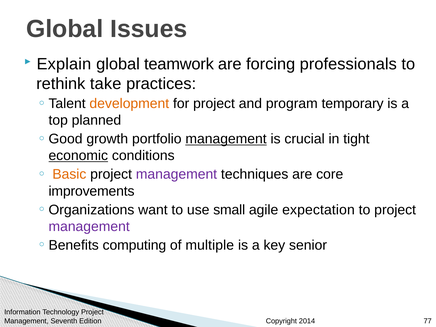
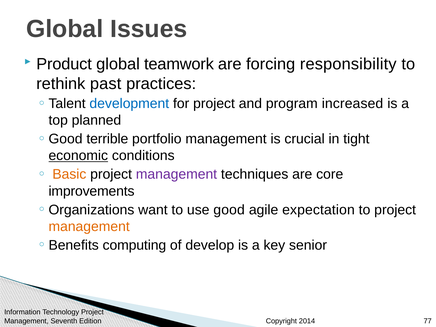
Explain: Explain -> Product (64, 64)
professionals: professionals -> responsibility (348, 64)
take: take -> past (106, 84)
development colour: orange -> blue (129, 104)
temporary: temporary -> increased (352, 104)
growth: growth -> terrible (107, 139)
management underline: present -> none (226, 139)
small: small -> good (229, 210)
management colour: purple -> orange (89, 226)
multiple: multiple -> develop (210, 245)
